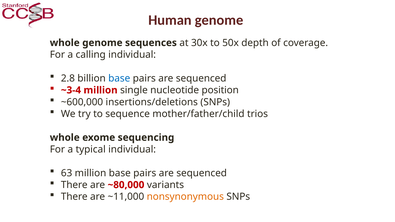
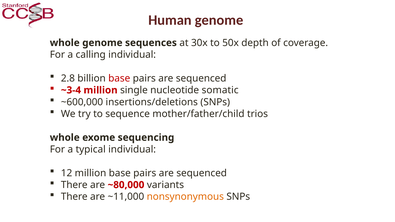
base colour: blue -> red (119, 78)
position: position -> somatic (220, 90)
63: 63 -> 12 (67, 173)
